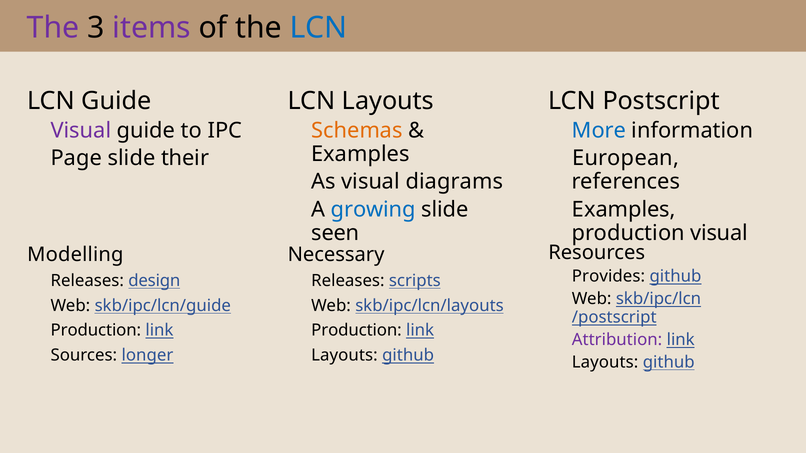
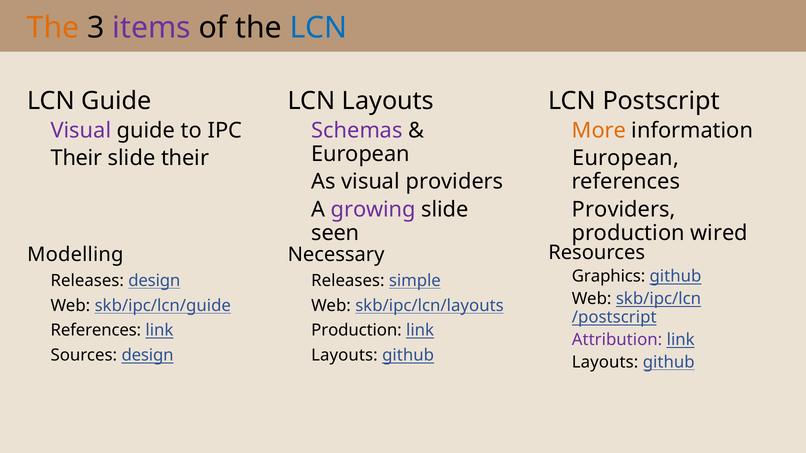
The colour: purple -> orange (53, 28)
Schemas colour: orange -> purple (357, 131)
More colour: blue -> orange (599, 131)
Examples: Examples -> European (360, 154)
Page: Page -> Their (77, 158)
visual diagrams: diagrams -> providers (454, 182)
growing colour: blue -> purple (373, 210)
Examples: Examples -> Providers (624, 210)
production visual: visual -> wired (719, 233)
Provides: Provides -> Graphics (609, 277)
scripts: scripts -> simple (415, 281)
Production: Production -> References (96, 331)
Sources longer: longer -> design (148, 356)
